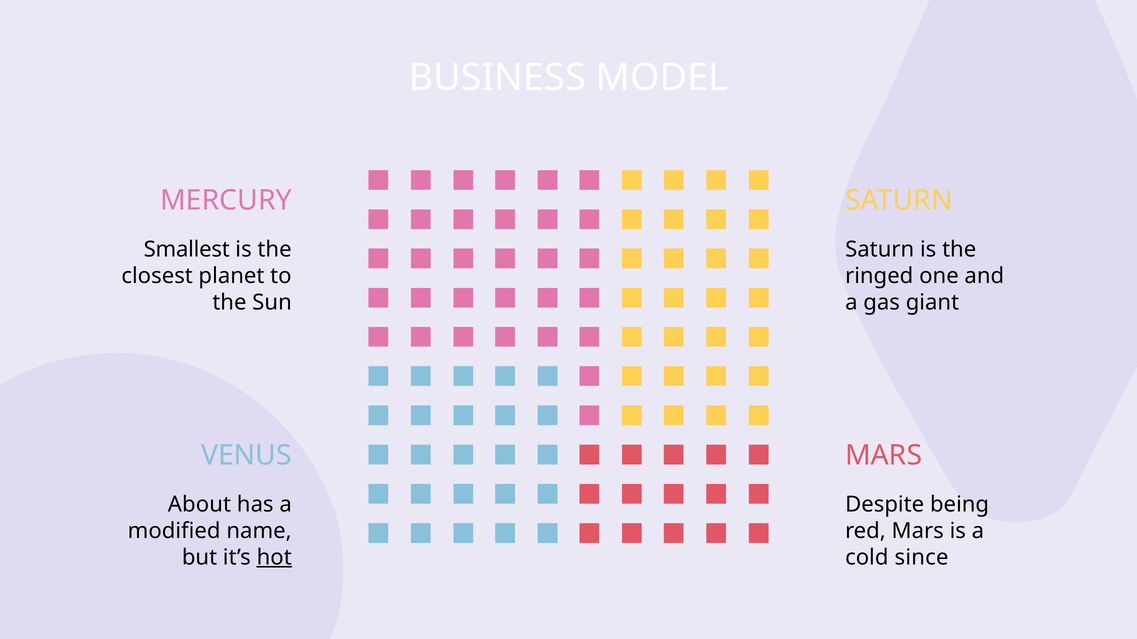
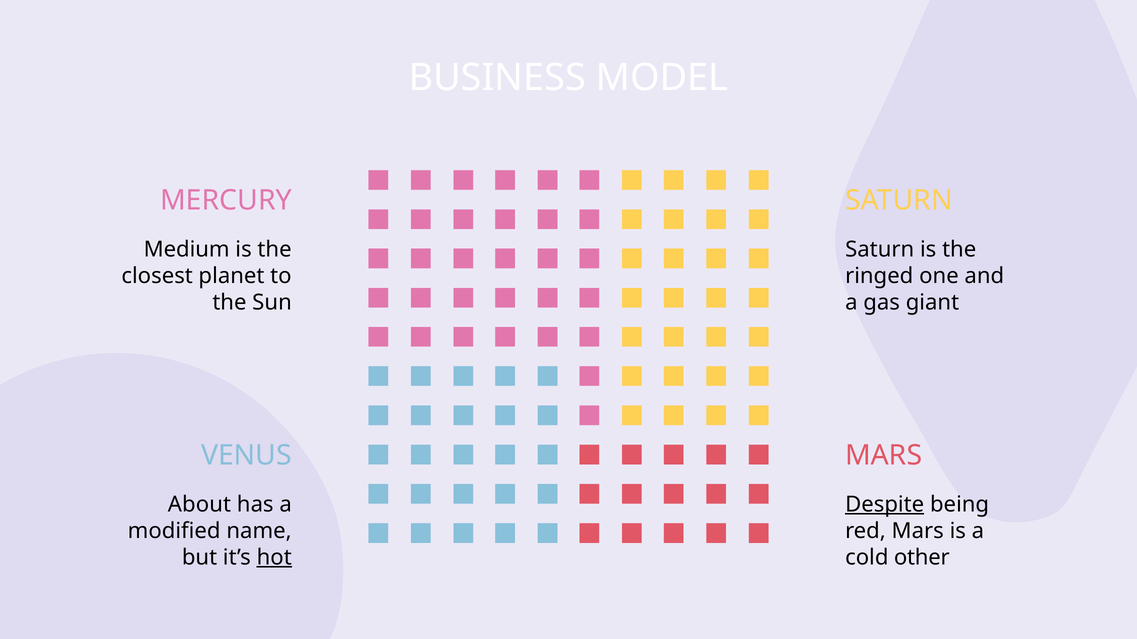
Smallest: Smallest -> Medium (187, 249)
Despite underline: none -> present (885, 505)
since: since -> other (922, 558)
